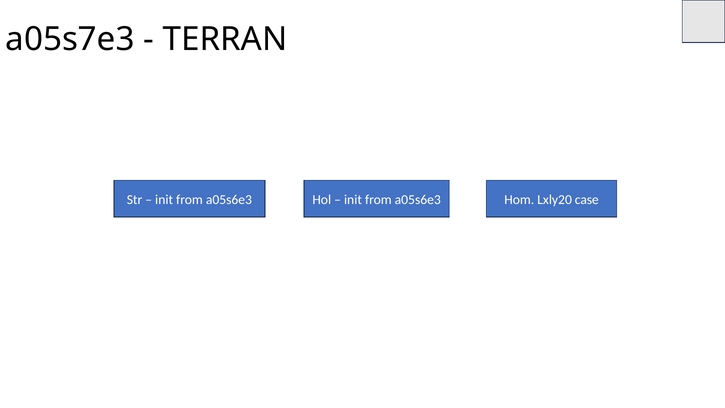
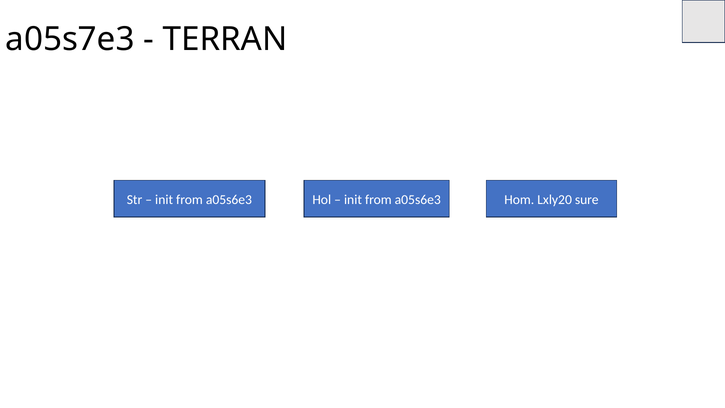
case: case -> sure (587, 200)
